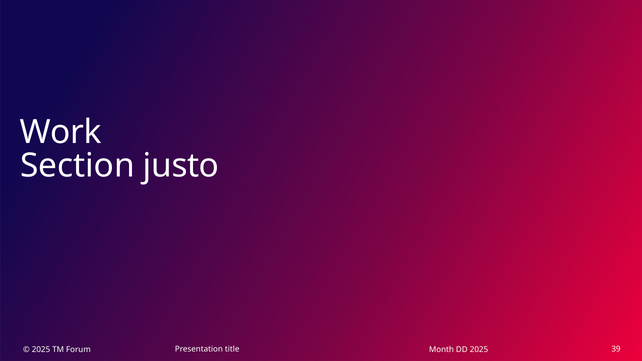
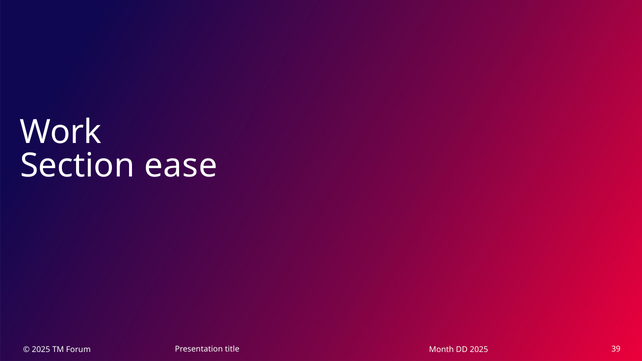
justo: justo -> ease (181, 166)
